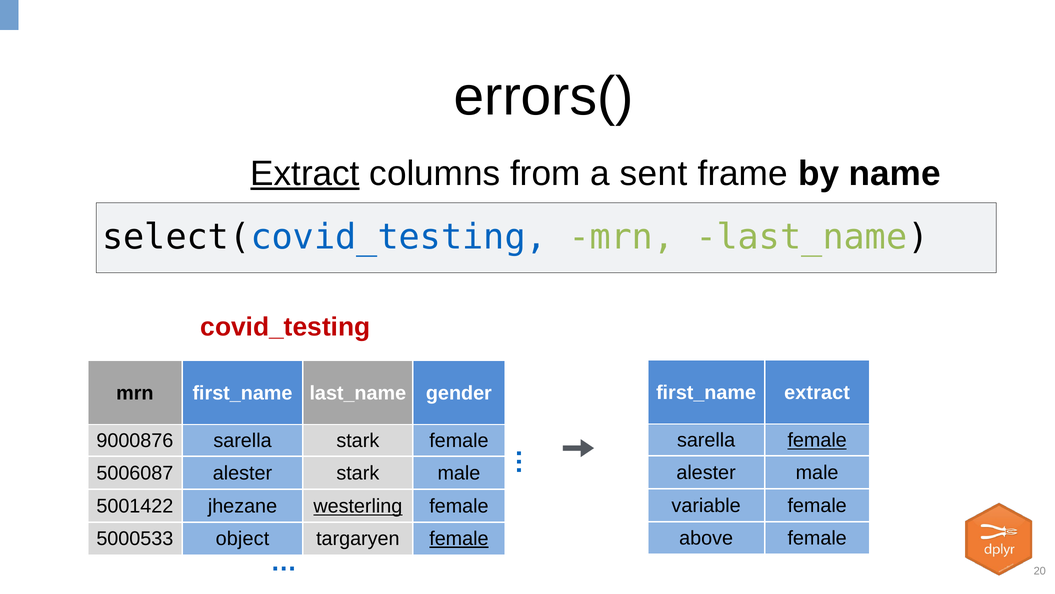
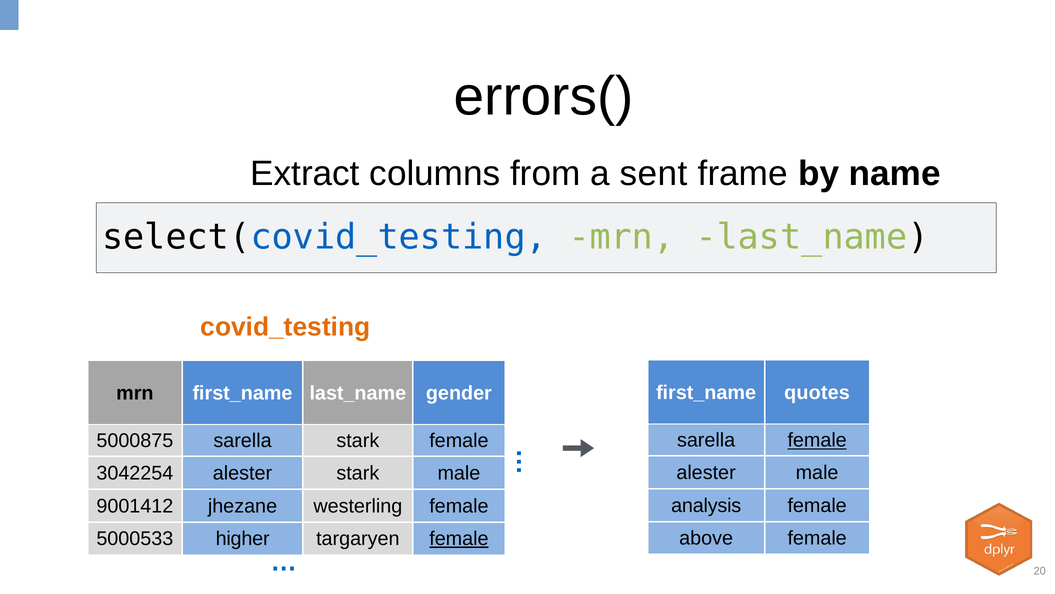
Extract underline: present -> none (305, 173)
covid_testing colour: red -> orange (285, 327)
extract: extract -> quotes (817, 392)
9000876: 9000876 -> 5000875 (135, 440)
5006087: 5006087 -> 3042254 (135, 473)
variable: variable -> analysis (706, 505)
5001422: 5001422 -> 9001412 (135, 506)
westerling underline: present -> none (358, 506)
object: object -> higher (243, 538)
